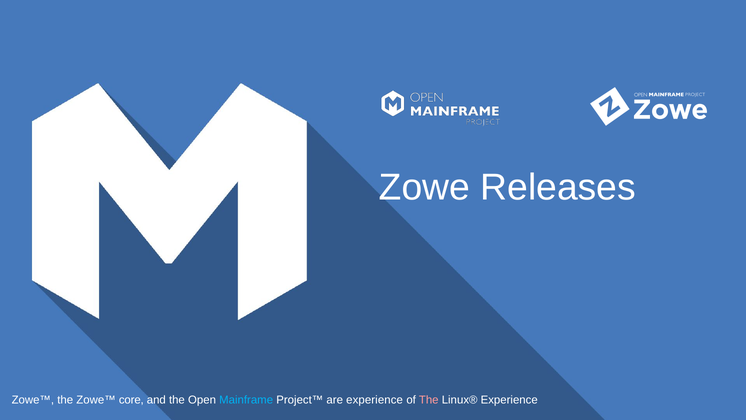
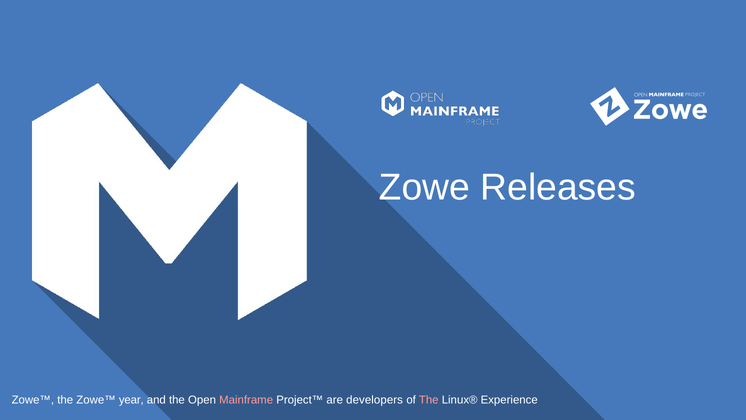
core: core -> year (131, 399)
Mainframe colour: light blue -> pink (246, 399)
are experience: experience -> developers (375, 399)
